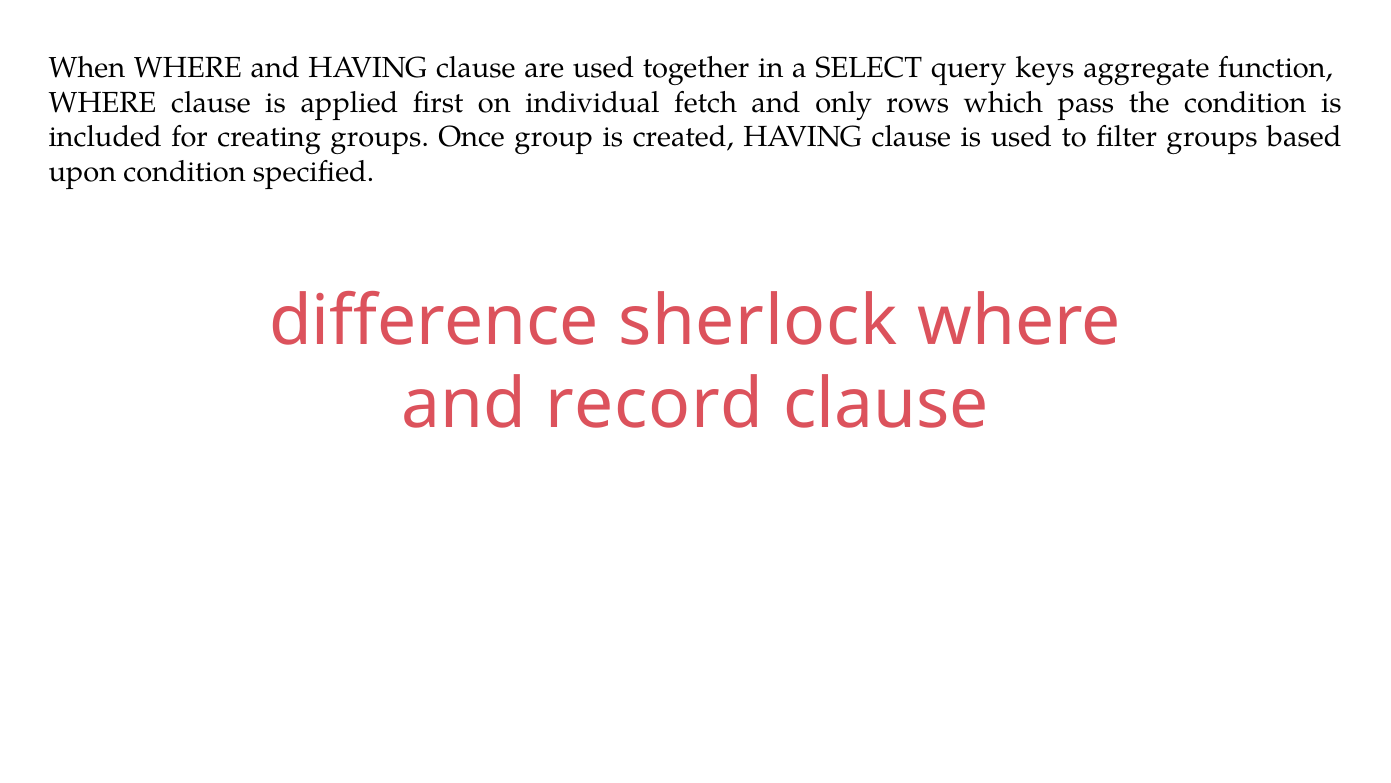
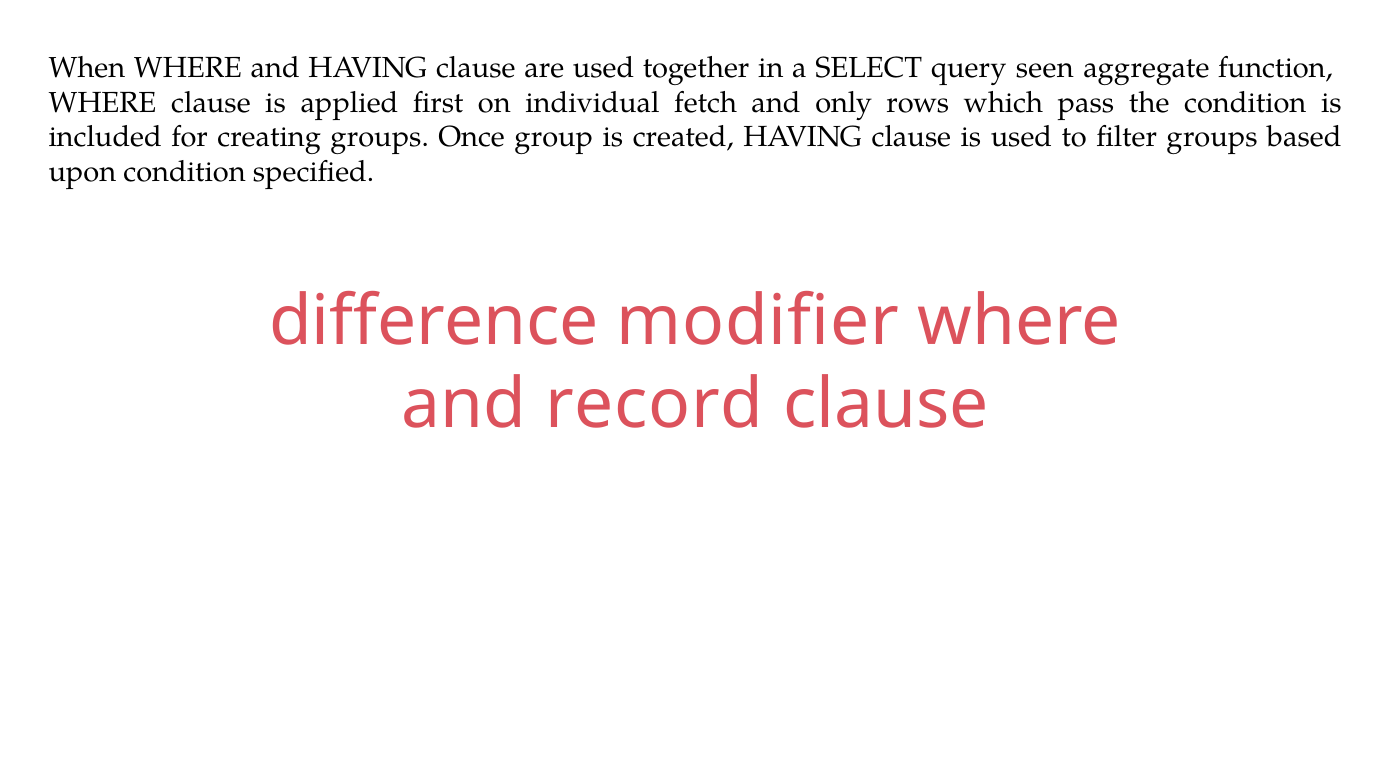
keys: keys -> seen (1045, 68)
sherlock: sherlock -> modifier (758, 321)
